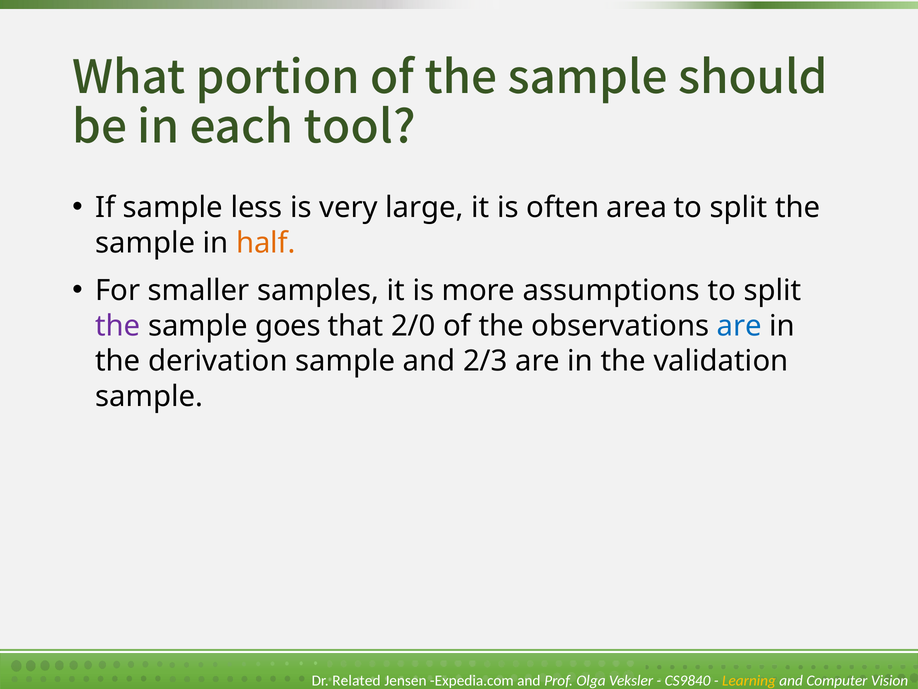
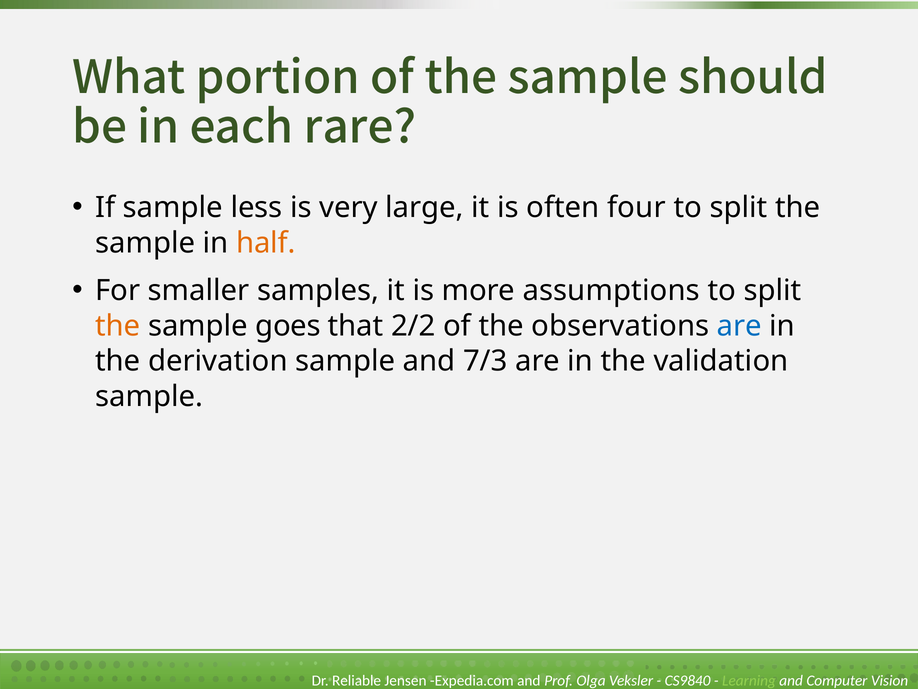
tool: tool -> rare (360, 128)
area: area -> four (636, 208)
the colour: purple -> orange (118, 326)
2/0: 2/0 -> 2/2 (413, 326)
2/3: 2/3 -> 7/3 (485, 361)
Related: Related -> Reliable (357, 680)
Learning colour: yellow -> light green (749, 680)
